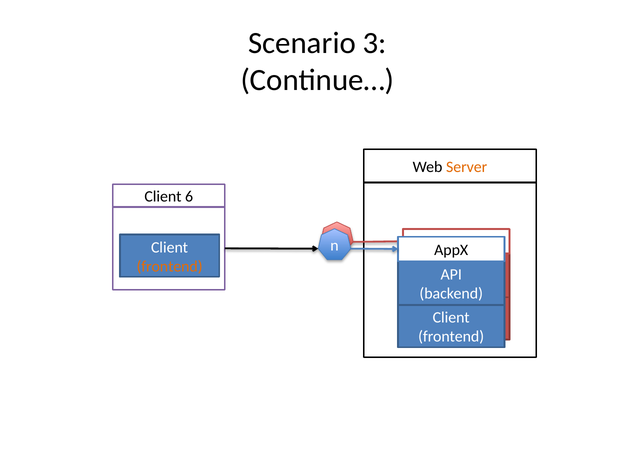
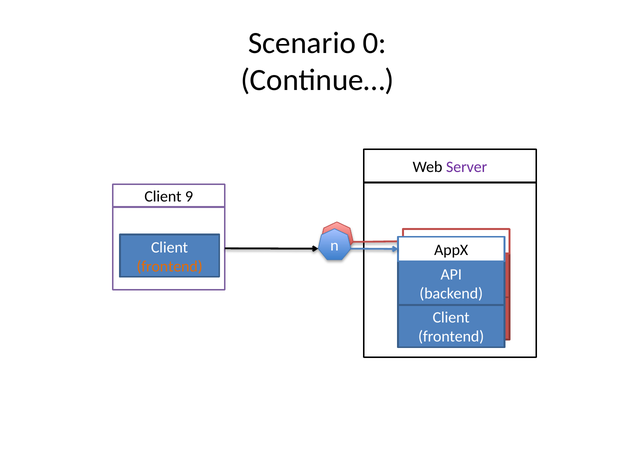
3: 3 -> 0 (375, 43)
Server colour: orange -> purple (467, 167)
6: 6 -> 9 (189, 197)
